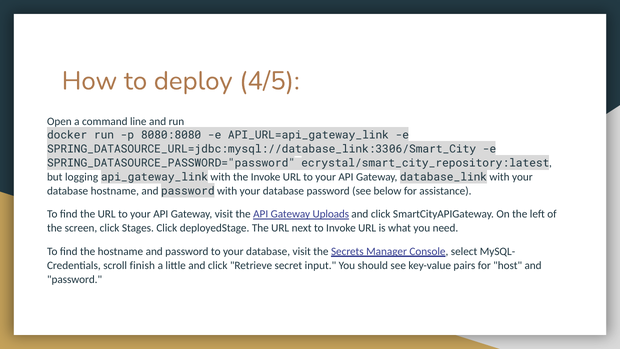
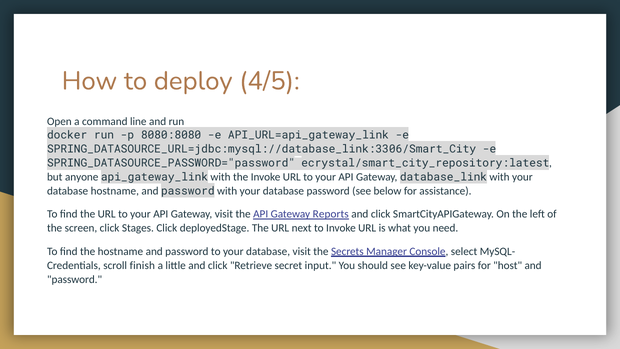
logging: logging -> anyone (82, 177)
Uploads: Uploads -> Reports (331, 214)
